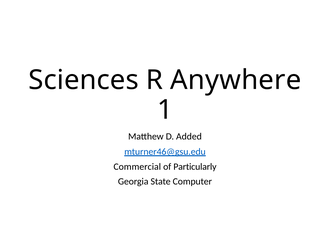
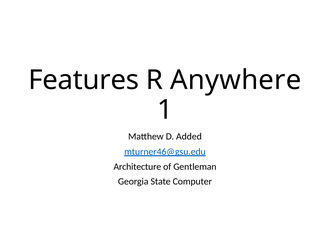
Sciences: Sciences -> Features (84, 80)
Commercial: Commercial -> Architecture (137, 167)
Particularly: Particularly -> Gentleman (195, 167)
